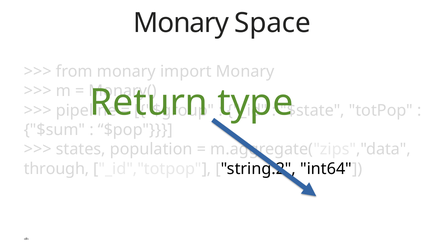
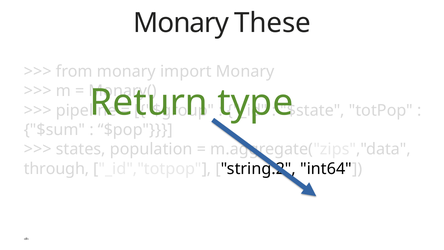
Space: Space -> These (273, 23)
